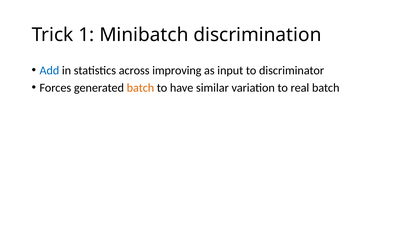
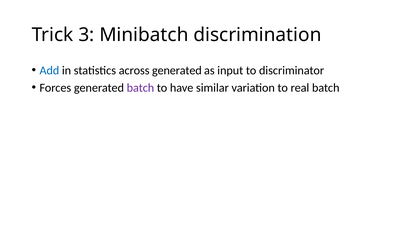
1: 1 -> 3 (86, 35)
across improving: improving -> generated (177, 70)
batch colour: orange -> purple (140, 88)
